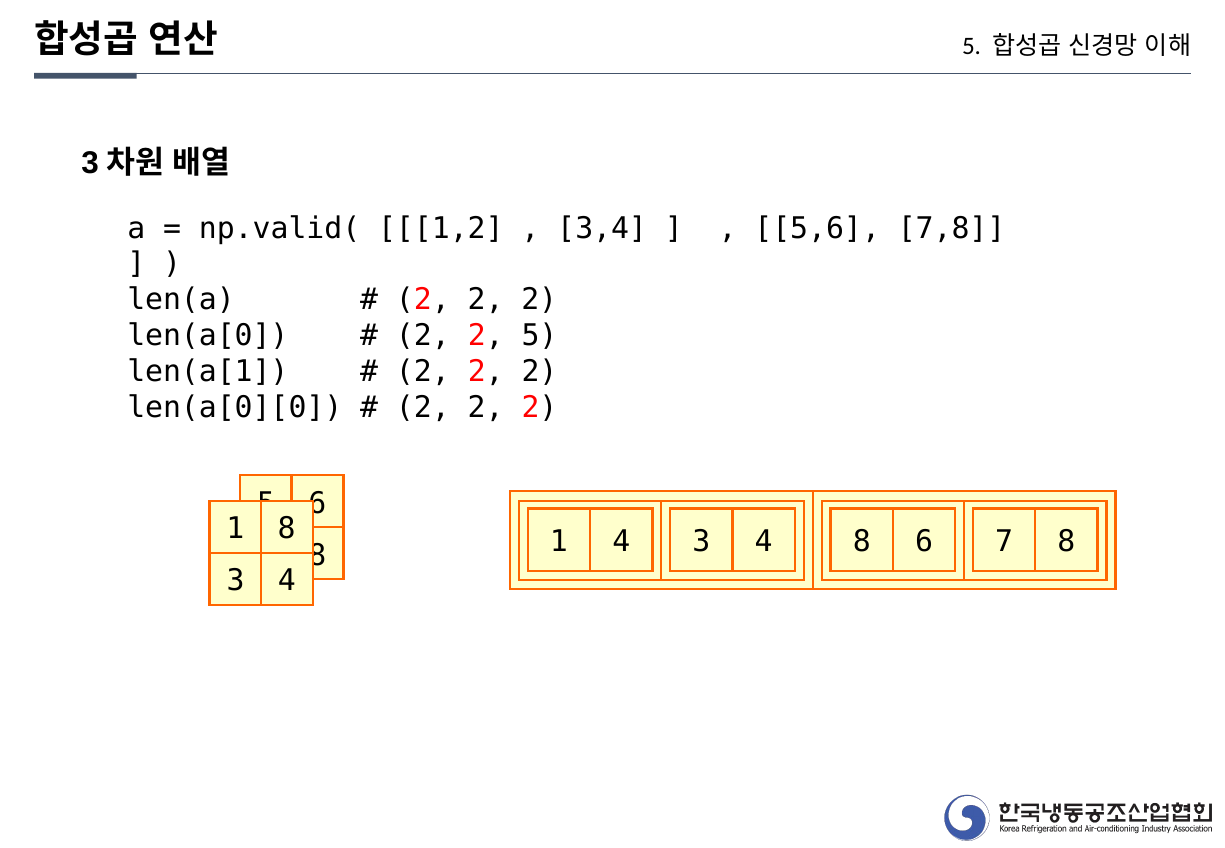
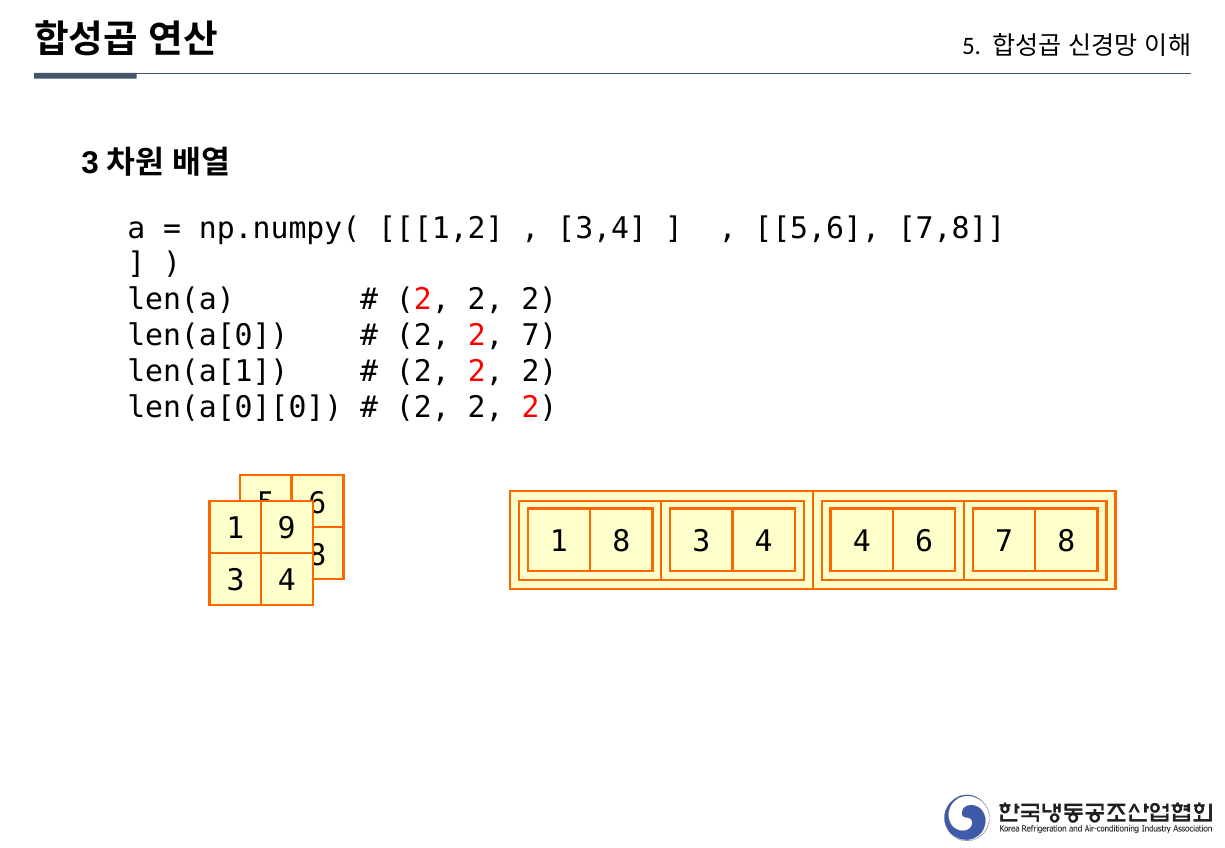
np.valid(: np.valid( -> np.numpy( (280, 228)
2 5: 5 -> 7 (539, 336)
1 8: 8 -> 9 (287, 529)
1 4: 4 -> 8 (621, 542)
4 8: 8 -> 4 (862, 542)
